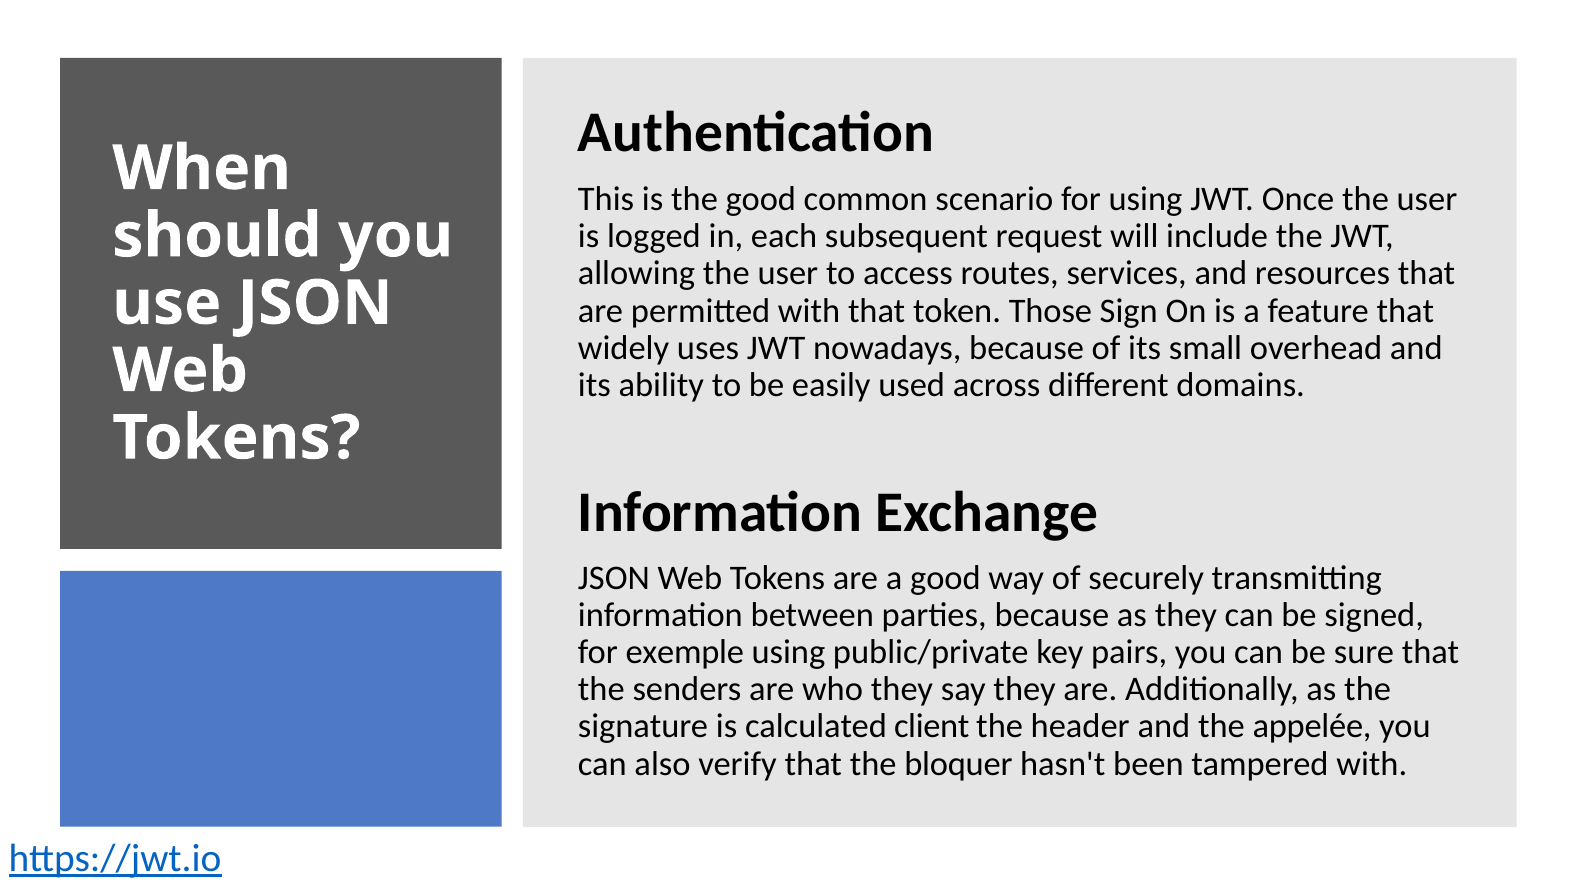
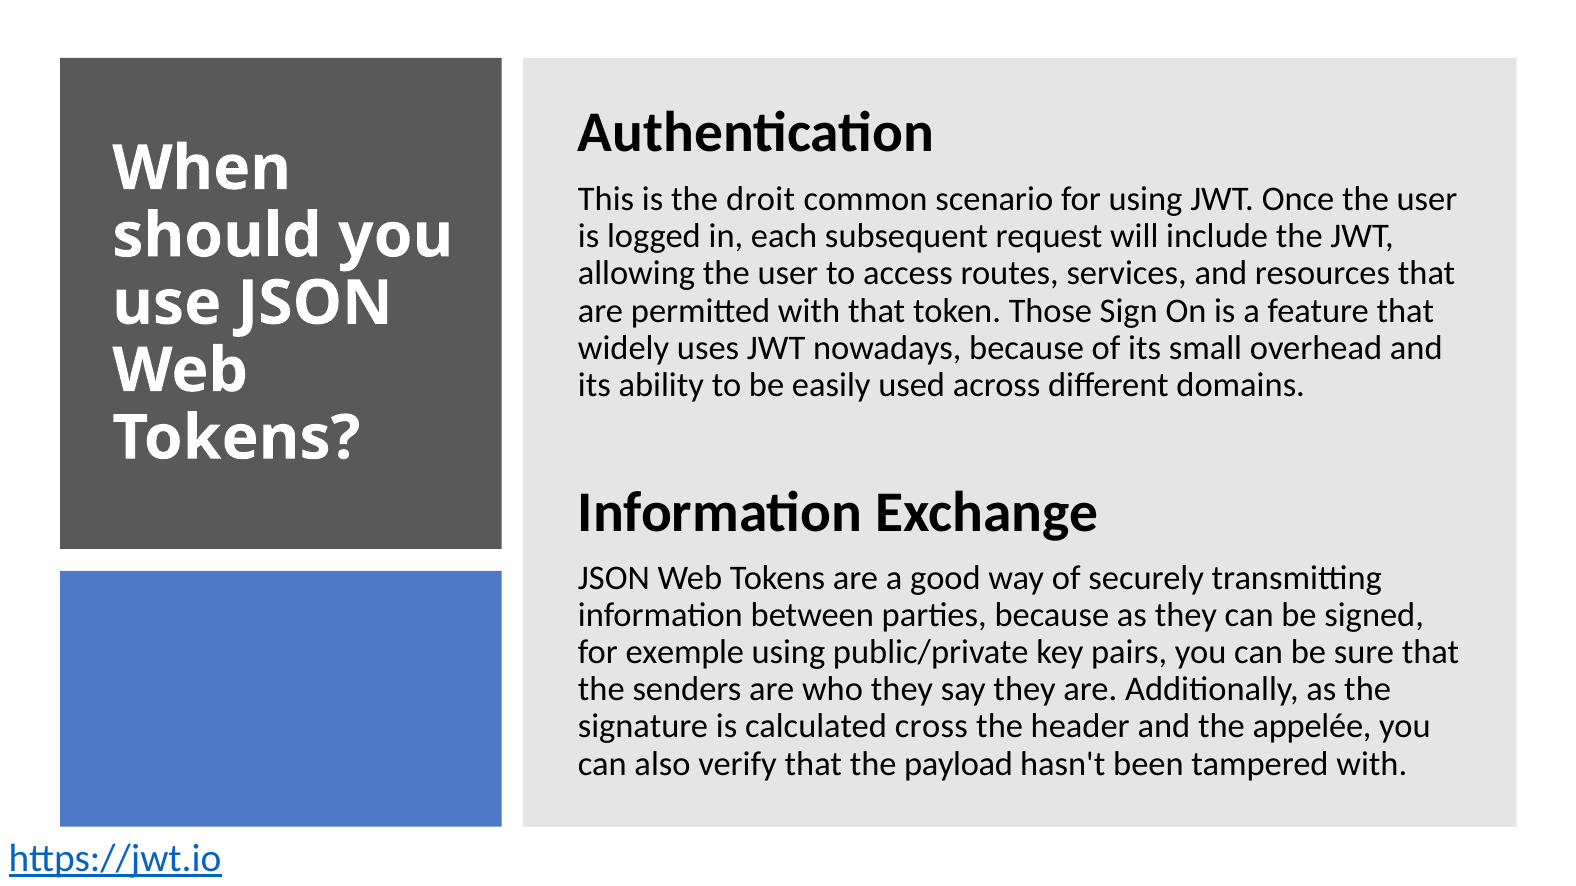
the good: good -> droit (761, 199)
client: client -> cross (931, 727)
bloquer: bloquer -> payload (958, 764)
